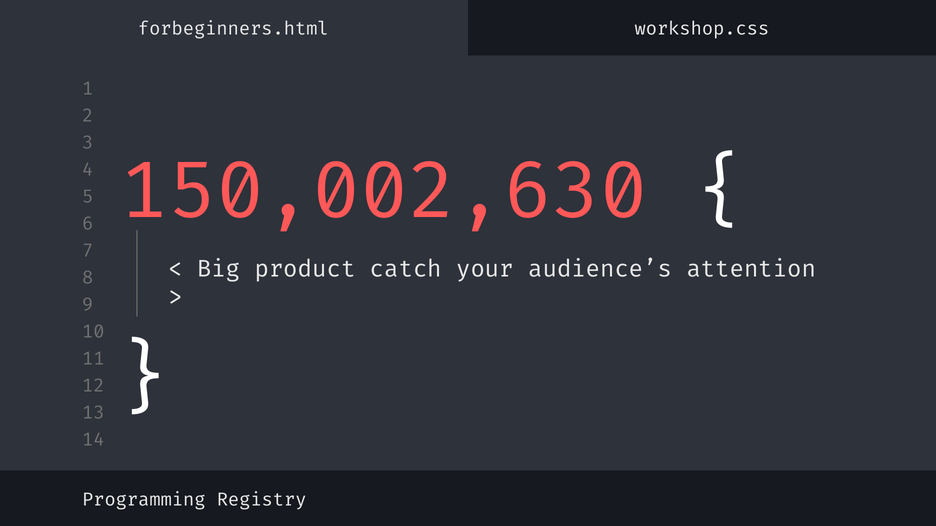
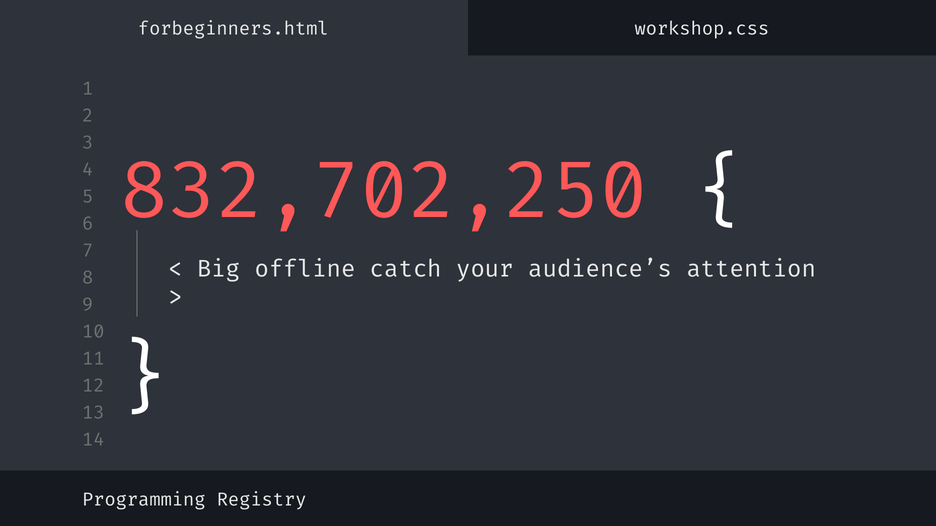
150,002,630: 150,002,630 -> 832,702,250 (384, 192)
product: product -> offline (305, 269)
